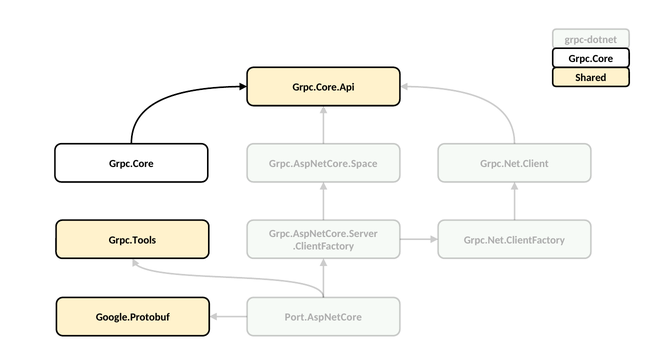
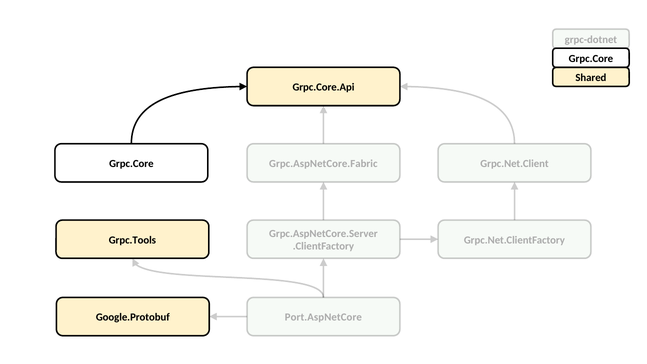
Grpc.AspNetCore.Space: Grpc.AspNetCore.Space -> Grpc.AspNetCore.Fabric (323, 164)
